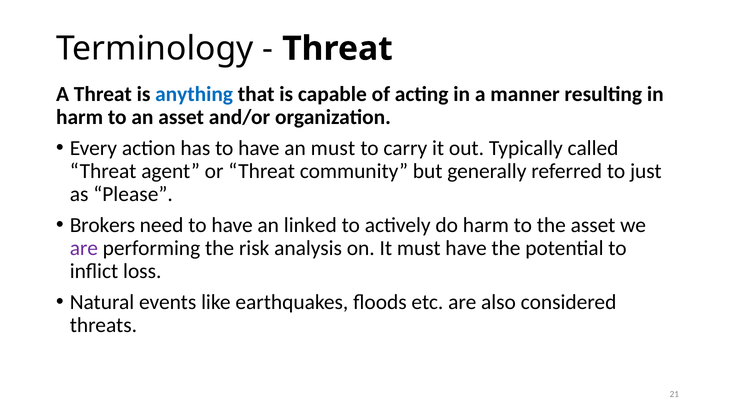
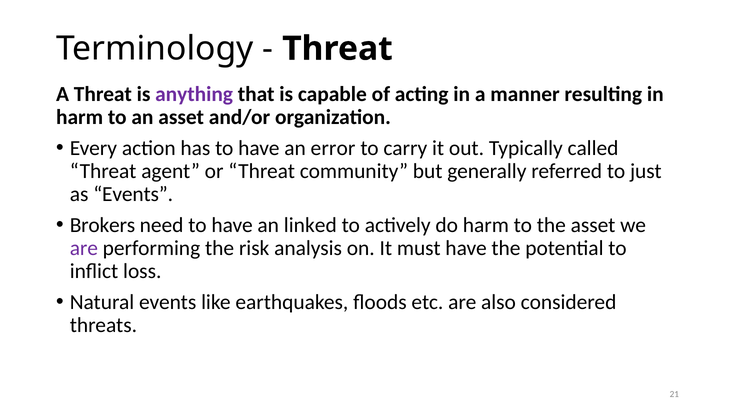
anything colour: blue -> purple (194, 94)
an must: must -> error (333, 148)
as Please: Please -> Events (133, 195)
